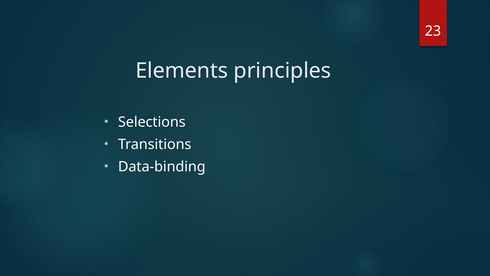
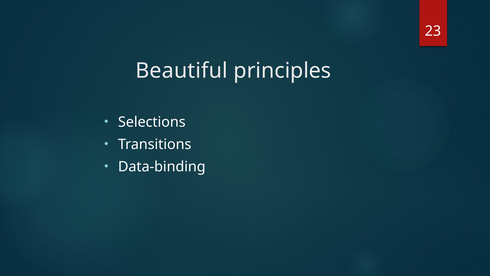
Elements: Elements -> Beautiful (182, 71)
